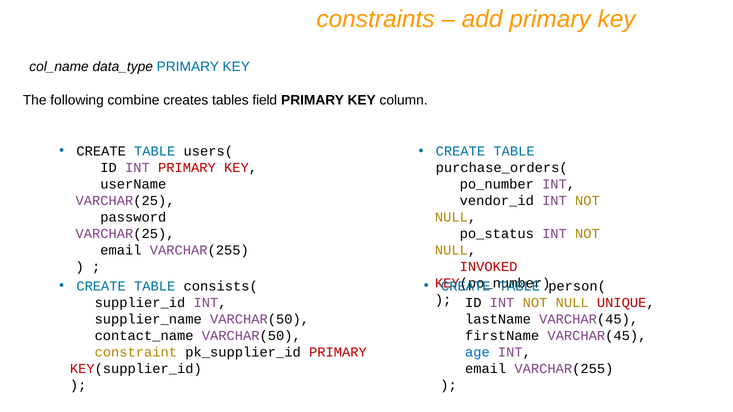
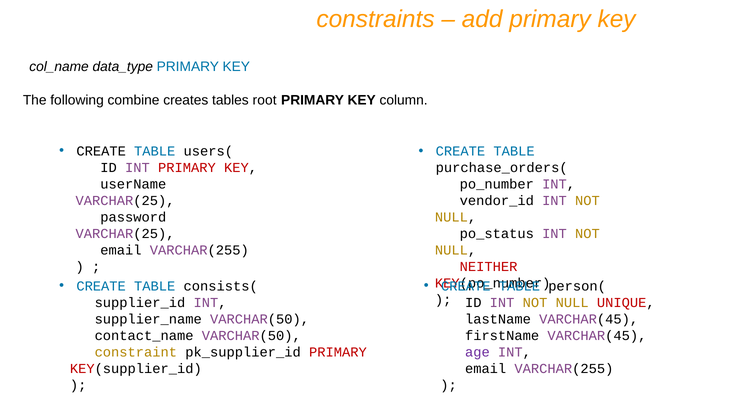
field: field -> root (265, 100)
INVOKED: INVOKED -> NEITHER (489, 267)
age colour: blue -> purple (477, 352)
